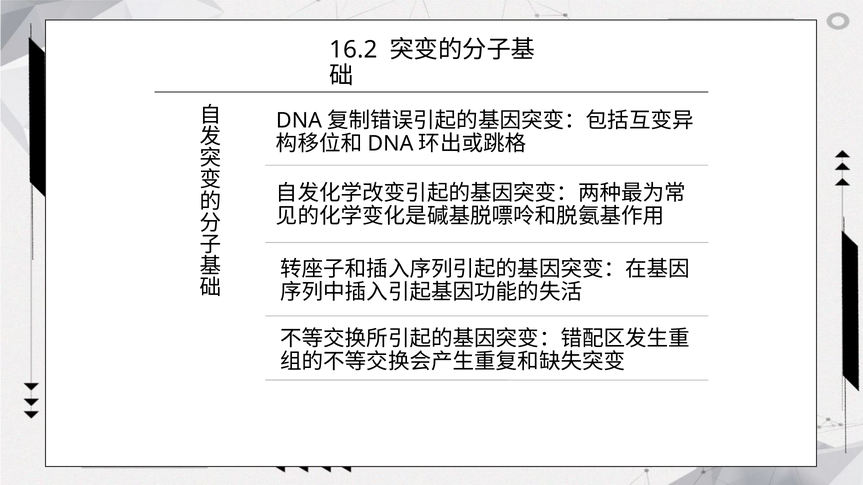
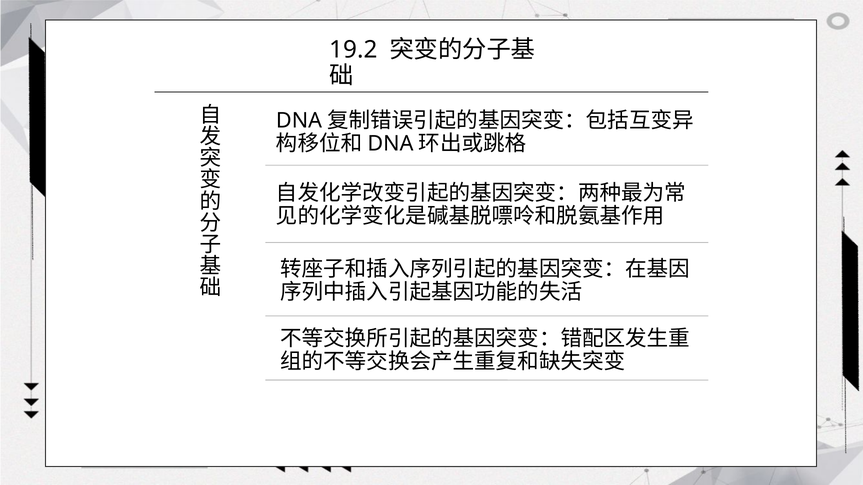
16.2: 16.2 -> 19.2 (353, 50)
